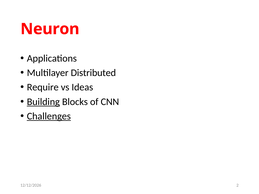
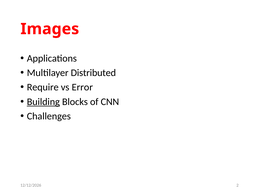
Neuron: Neuron -> Images (50, 29)
Ideas: Ideas -> Error (82, 87)
Challenges underline: present -> none (49, 116)
